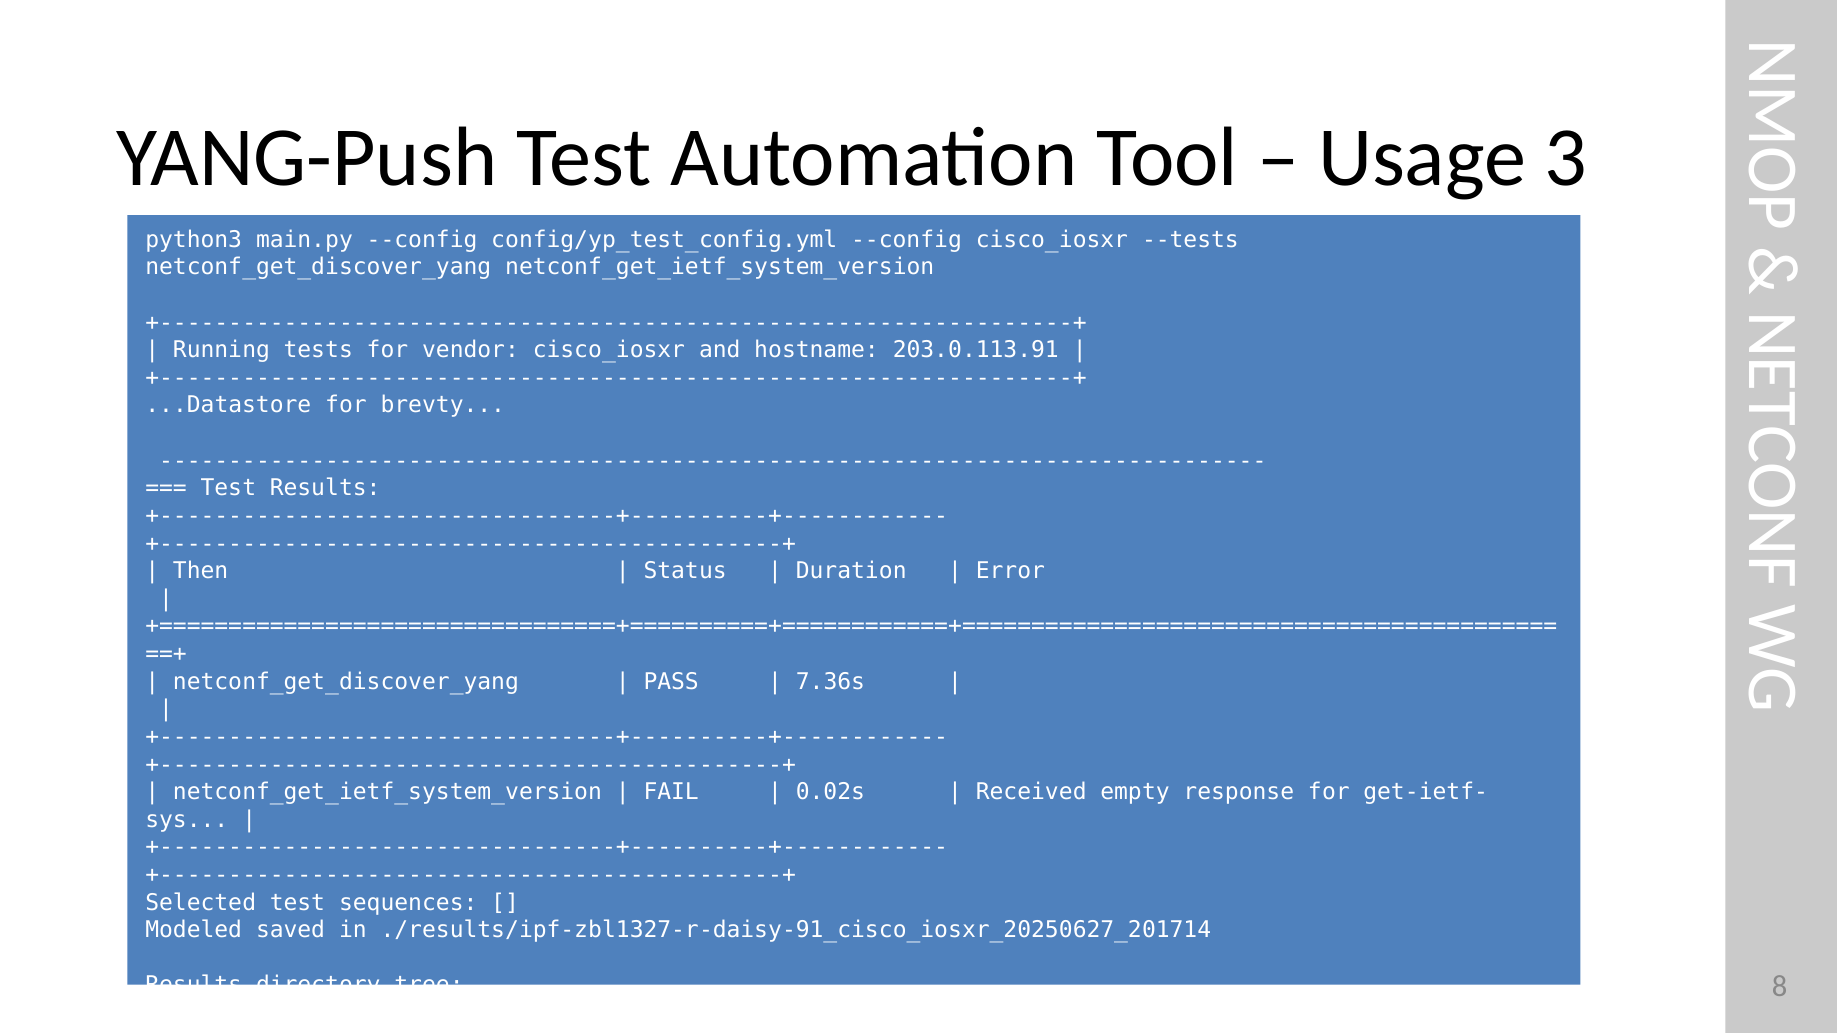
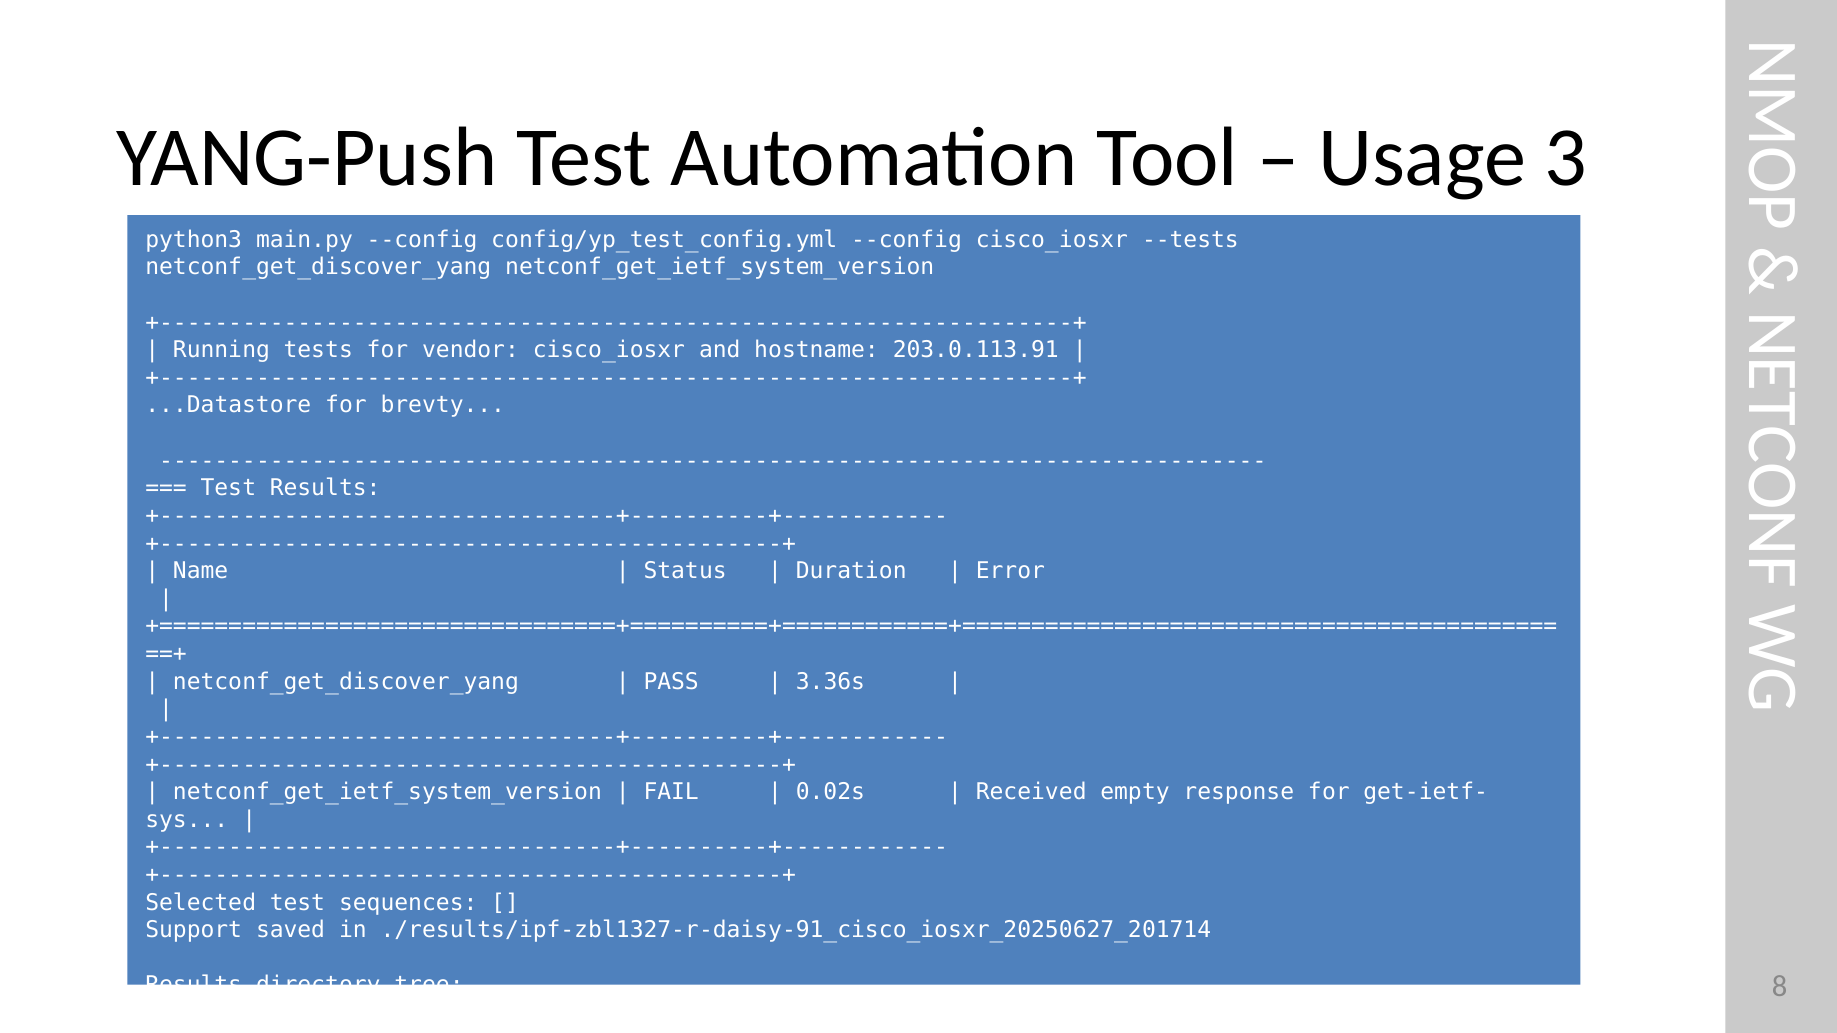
Then: Then -> Name (201, 571)
7.36s: 7.36s -> 3.36s (830, 682)
Modeled: Modeled -> Support (194, 930)
